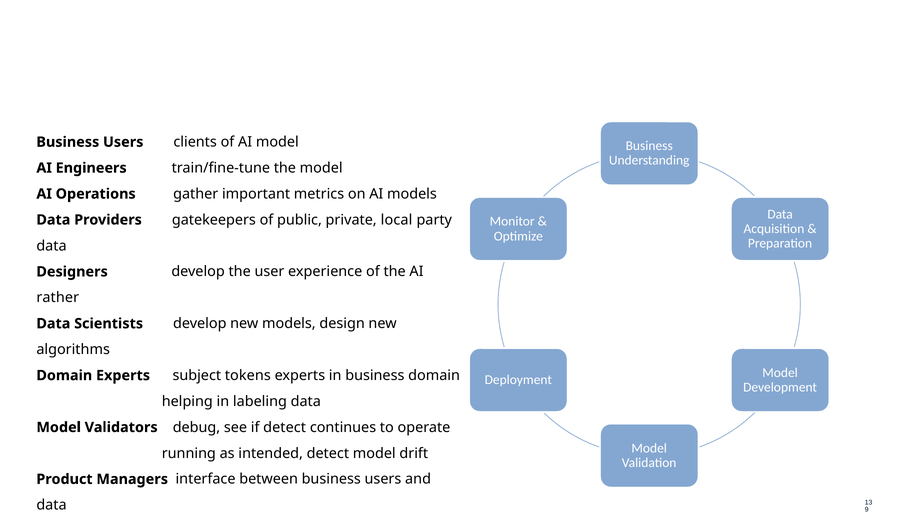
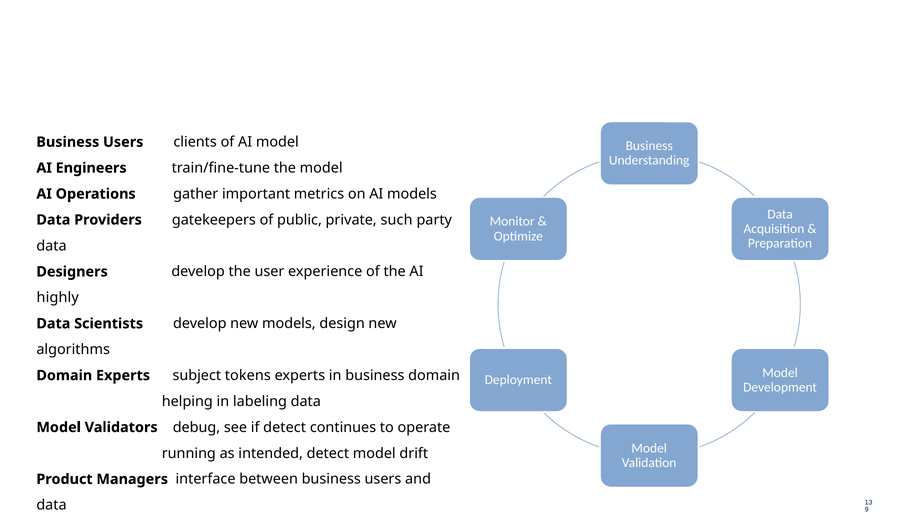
local: local -> such (397, 220)
rather: rather -> highly (58, 298)
